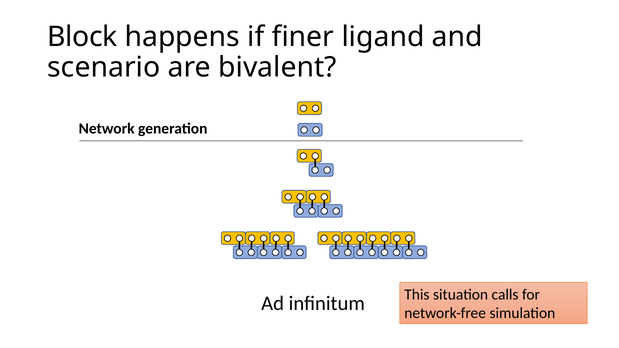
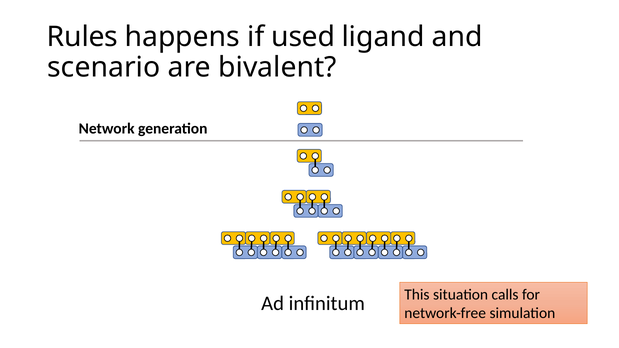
Block: Block -> Rules (82, 37)
finer: finer -> used (303, 37)
